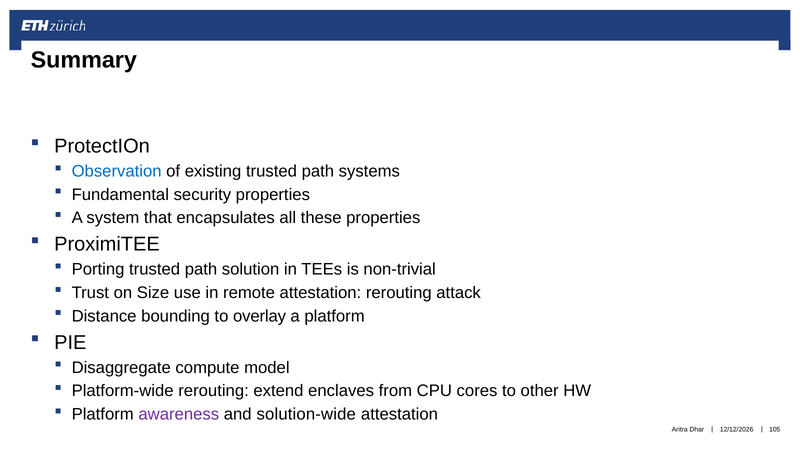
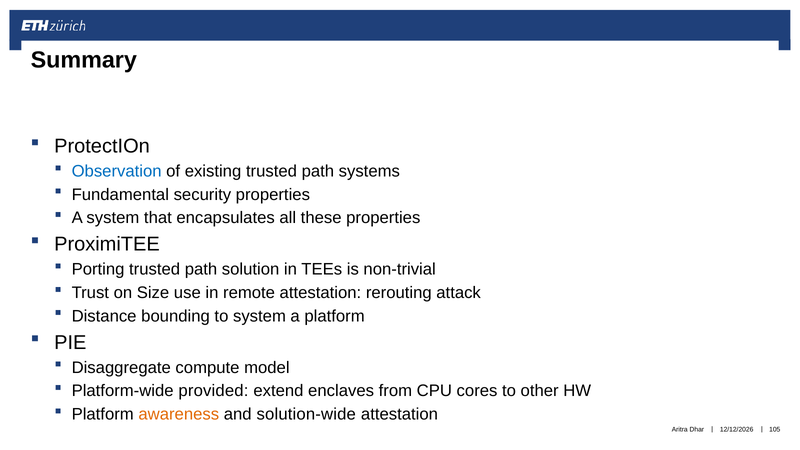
to overlay: overlay -> system (259, 316)
Platform-wide rerouting: rerouting -> provided (213, 391)
awareness colour: purple -> orange (179, 414)
